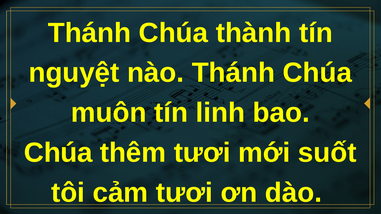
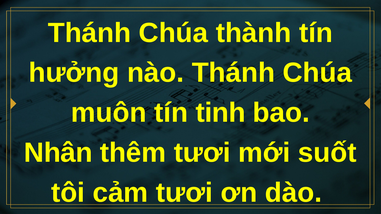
nguyệt: nguyệt -> hưởng (74, 73)
linh: linh -> tinh (221, 113)
Chúa: Chúa -> Nhân (58, 153)
